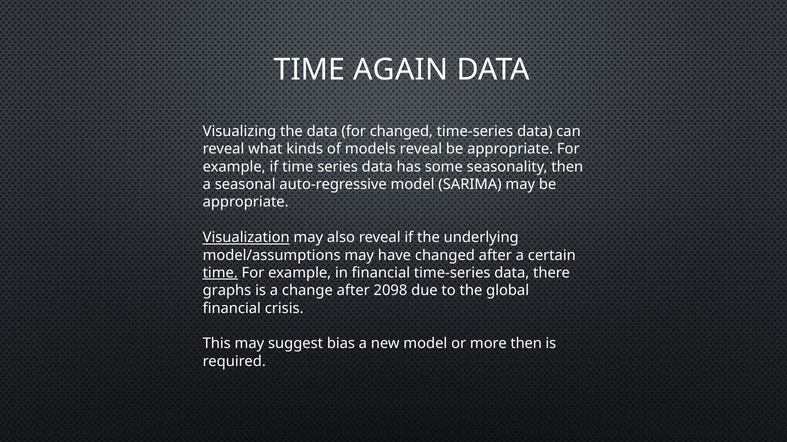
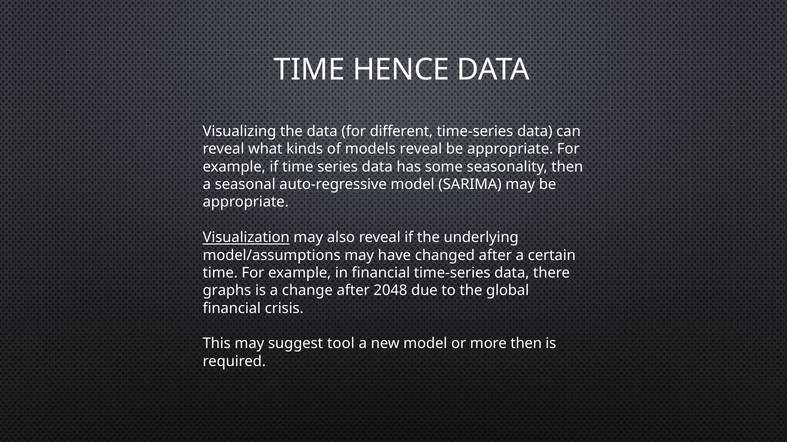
AGAIN: AGAIN -> HENCE (401, 70)
for changed: changed -> different (401, 132)
time underline: present -> none (220, 273)
2098: 2098 -> 2048 (390, 291)
bias: bias -> tool (341, 344)
